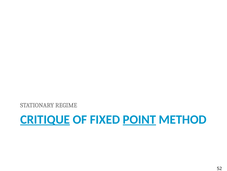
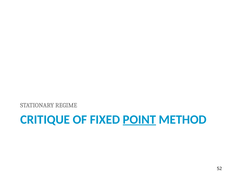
CRITIQUE underline: present -> none (45, 119)
